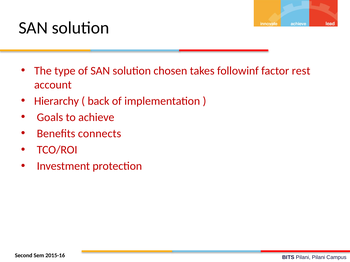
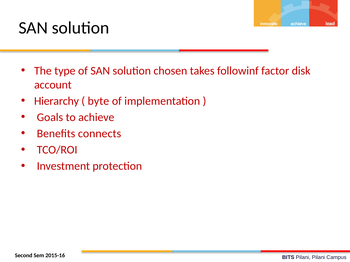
rest: rest -> disk (301, 71)
back: back -> byte (98, 101)
